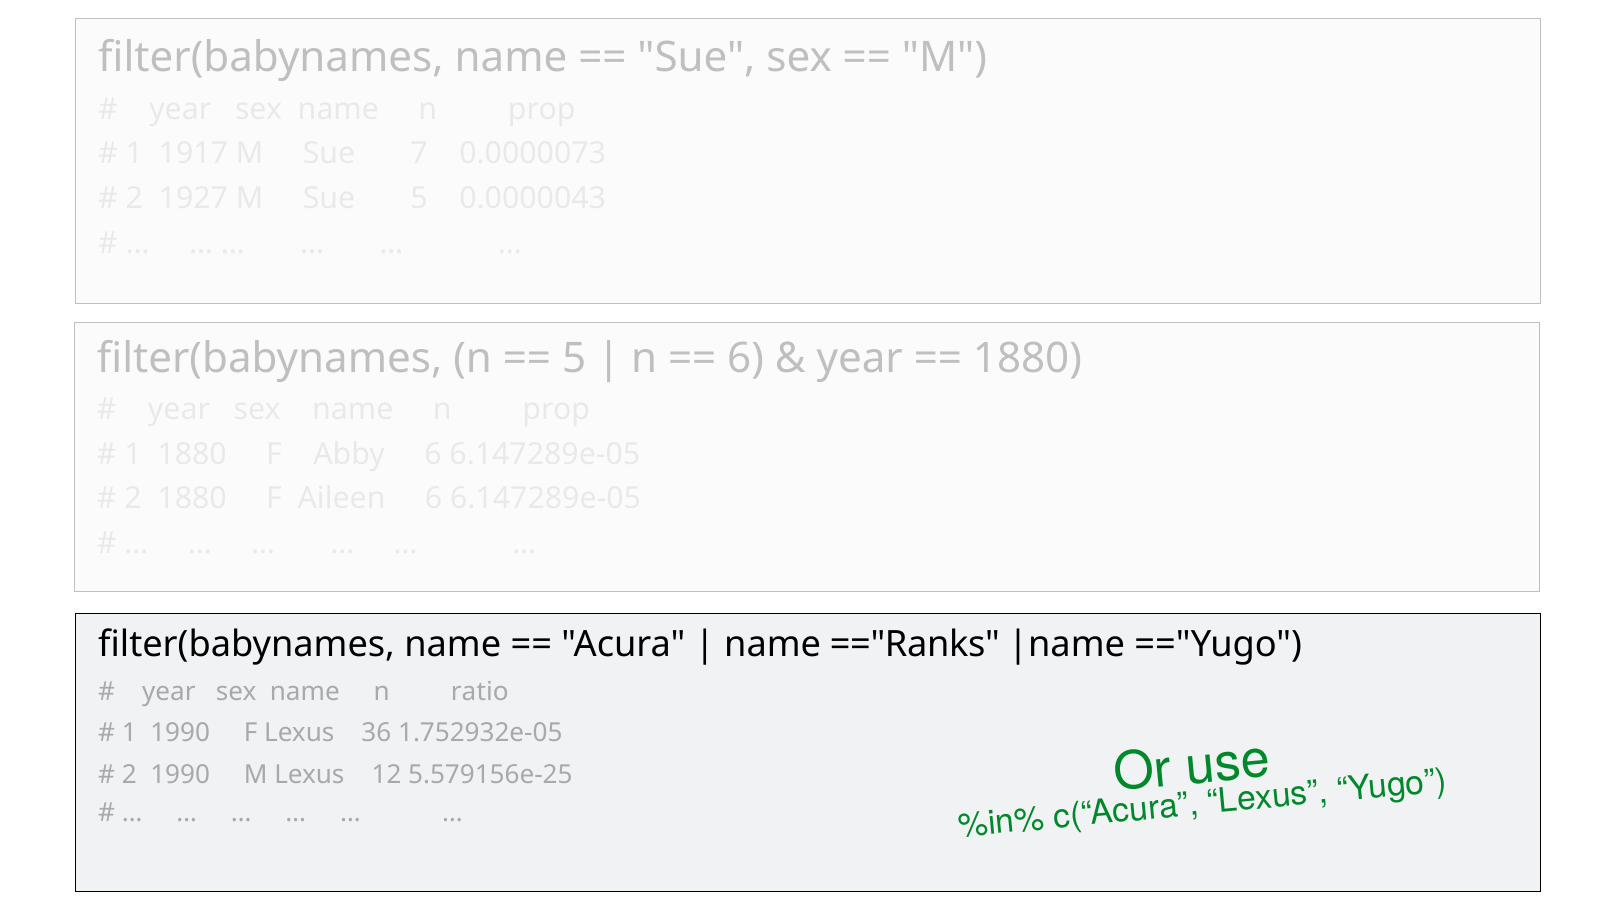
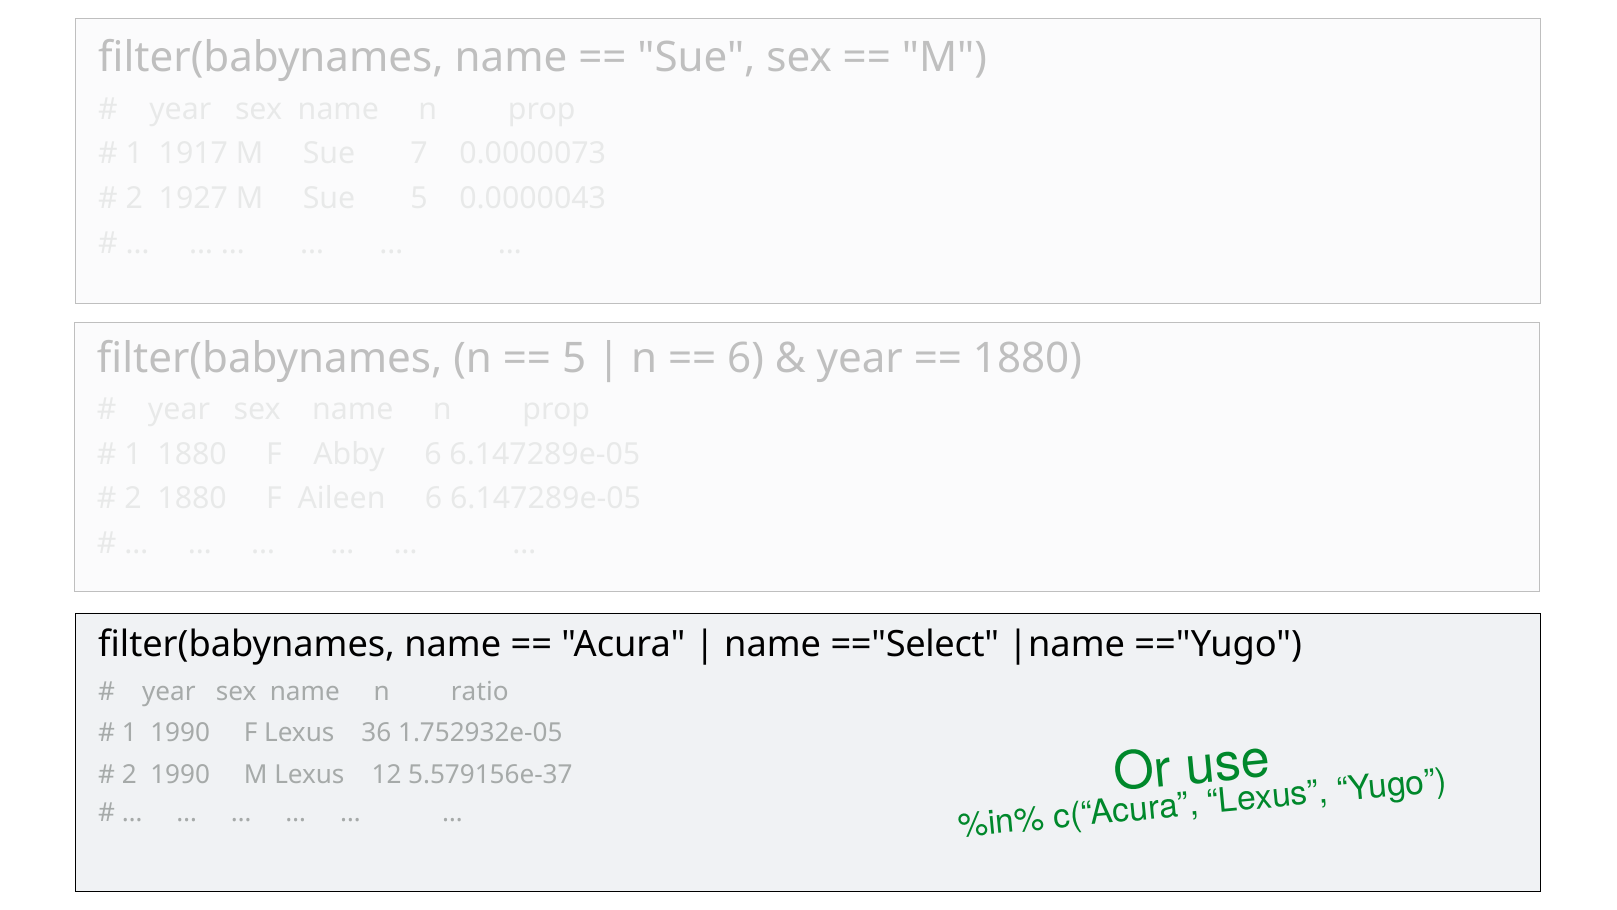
=="Ranks: =="Ranks -> =="Select (915, 645)
5.579156e-25: 5.579156e-25 -> 5.579156e-37 (490, 774)
